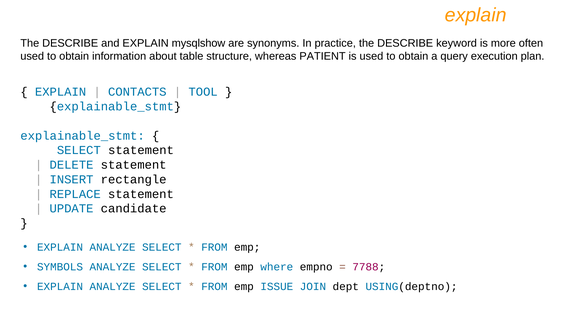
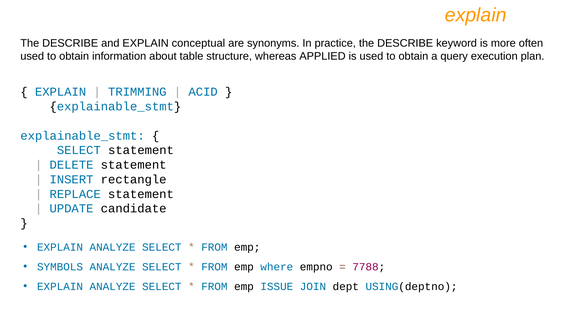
mysqlshow: mysqlshow -> conceptual (198, 43)
PATIENT: PATIENT -> APPLIED (323, 56)
CONTACTS: CONTACTS -> TRIMMING (137, 92)
TOOL: TOOL -> ACID (203, 92)
